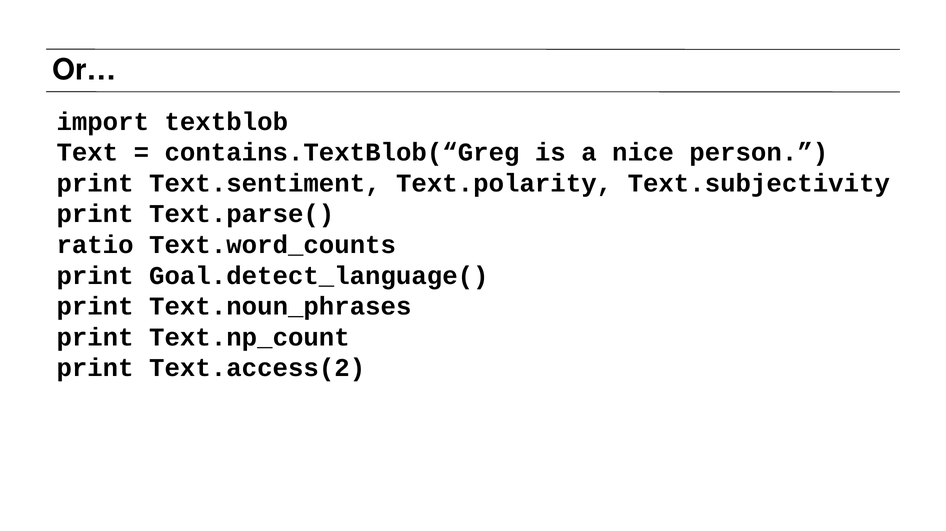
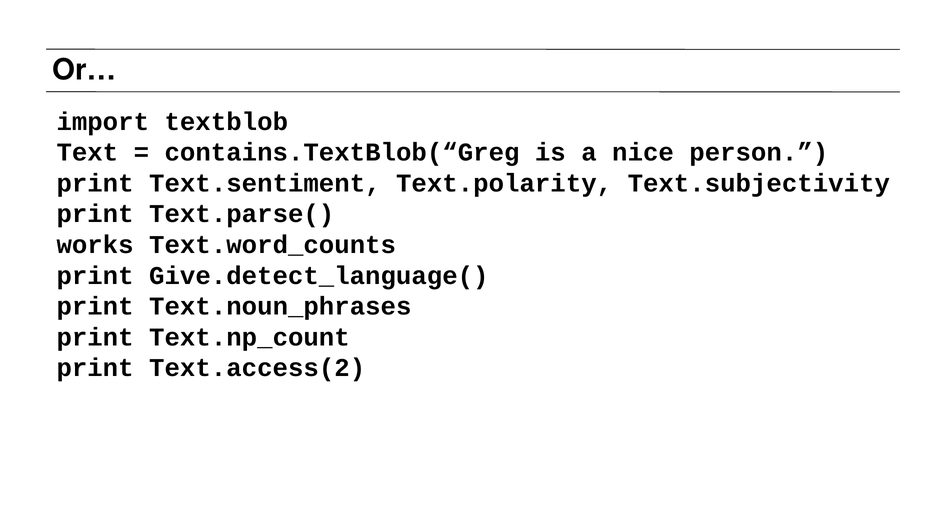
ratio: ratio -> works (95, 245)
Goal.detect_language(: Goal.detect_language( -> Give.detect_language( (319, 276)
